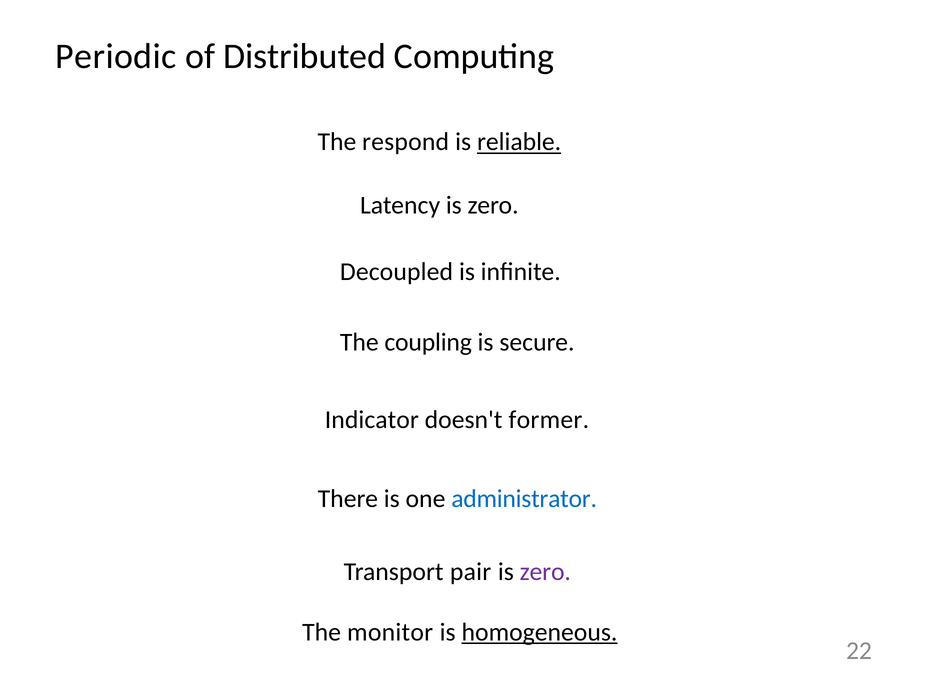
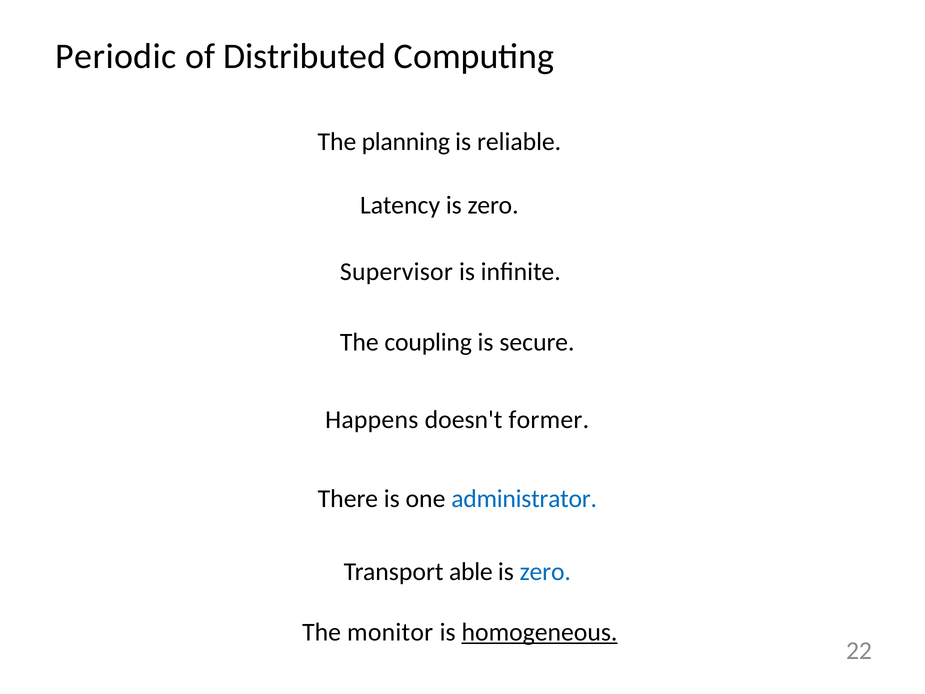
respond: respond -> planning (406, 142)
reliable underline: present -> none (519, 142)
Decoupled: Decoupled -> Supervisor (396, 272)
Indicator: Indicator -> Happens (372, 419)
pair: pair -> able (471, 571)
zero colour: purple -> blue (545, 571)
